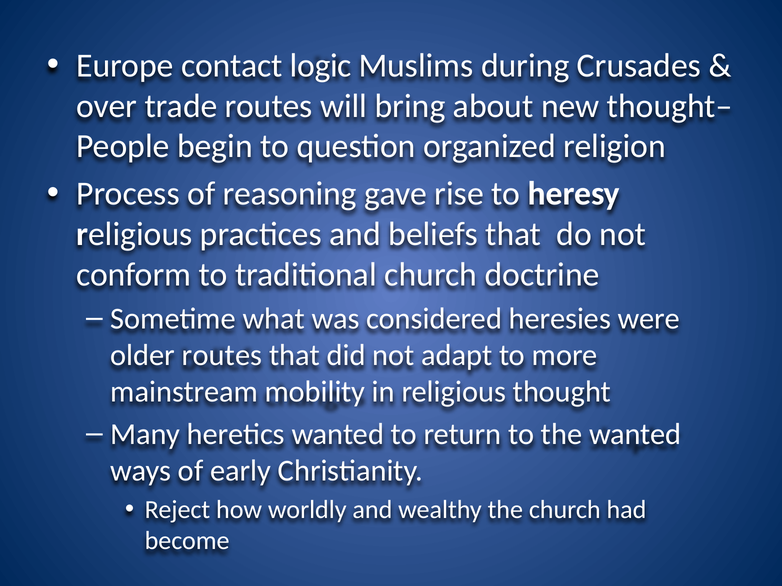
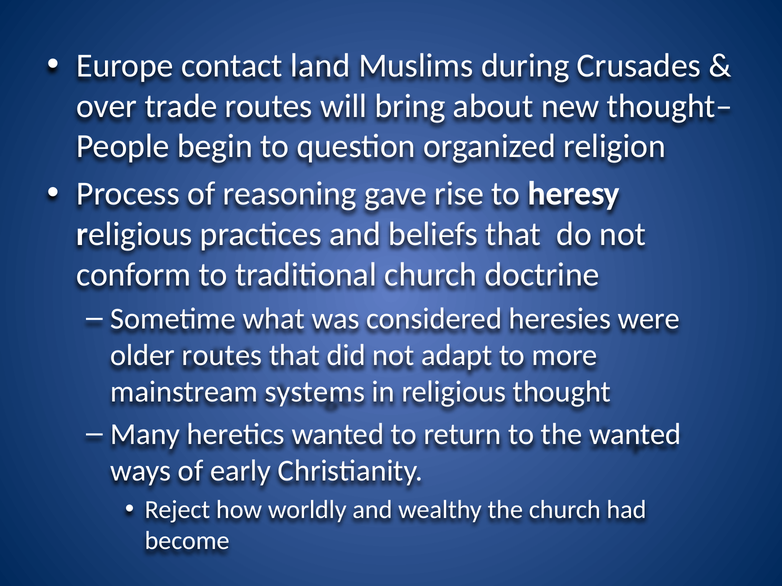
logic: logic -> land (320, 66)
mobility: mobility -> systems (315, 392)
